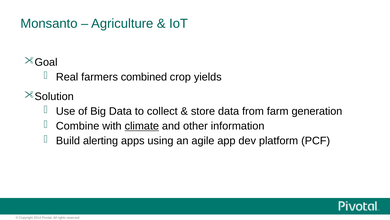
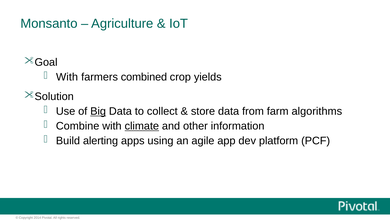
Real: Real -> With (67, 77)
Big underline: none -> present (98, 111)
generation: generation -> algorithms (317, 111)
